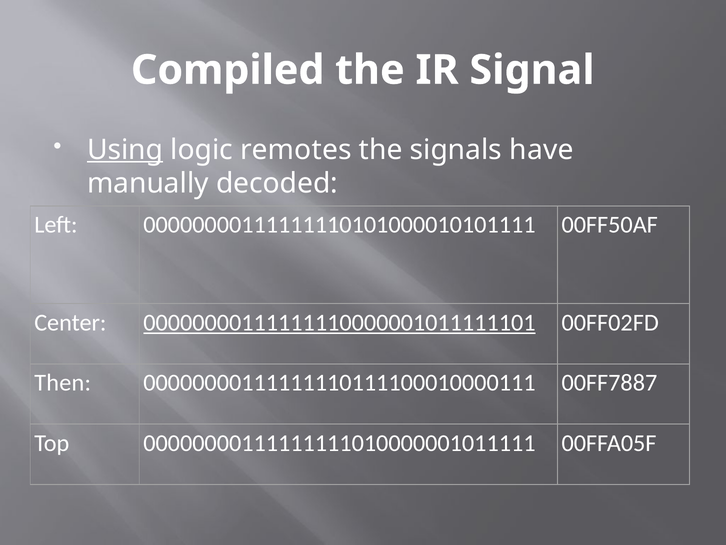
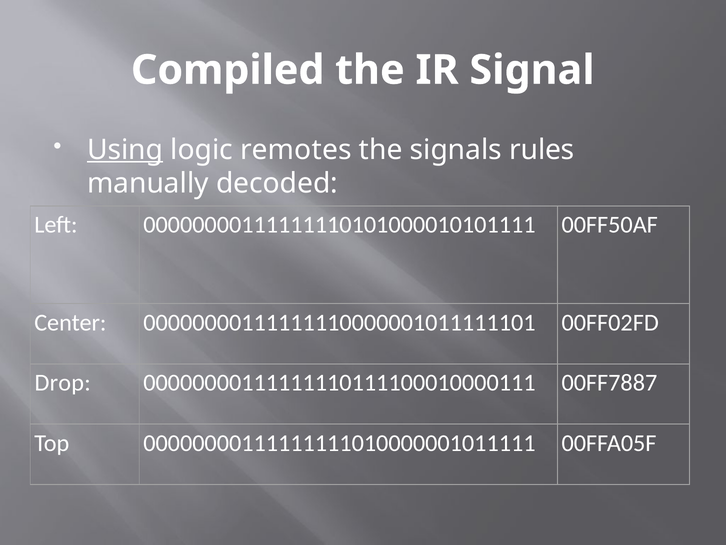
have: have -> rules (542, 150)
00000000111111110000001011111101 underline: present -> none (339, 322)
Then: Then -> Drop (63, 383)
